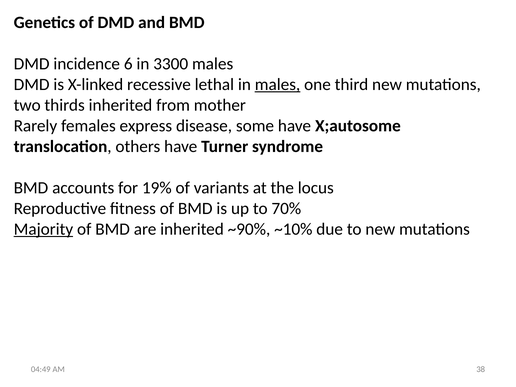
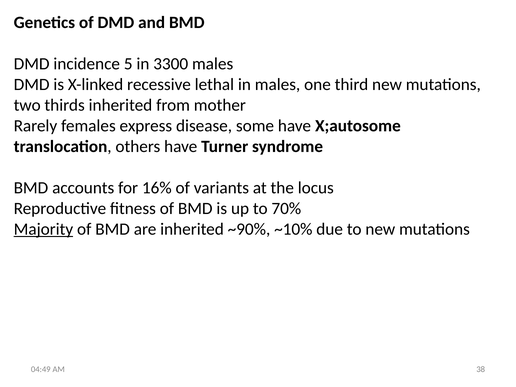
6: 6 -> 5 (128, 64)
males underline: present -> none (278, 85)
19%: 19% -> 16% (157, 188)
